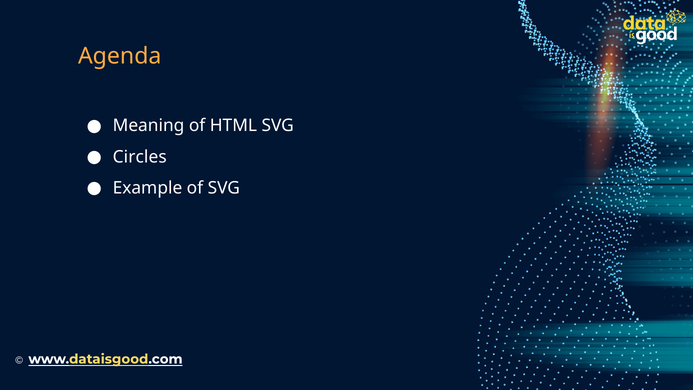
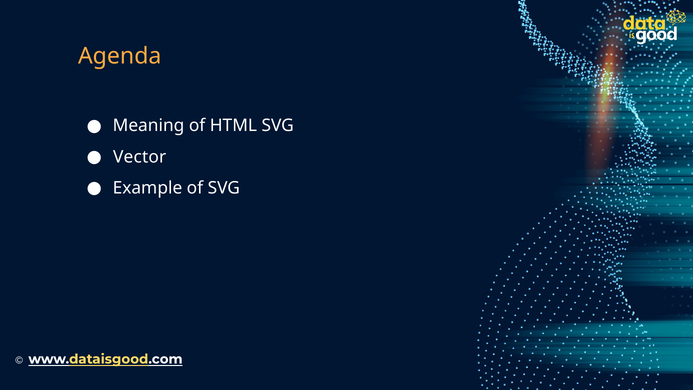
Circles: Circles -> Vector (140, 157)
